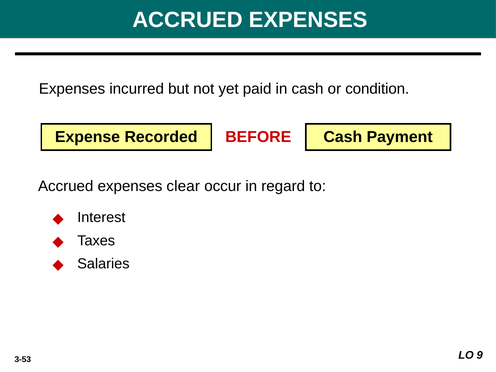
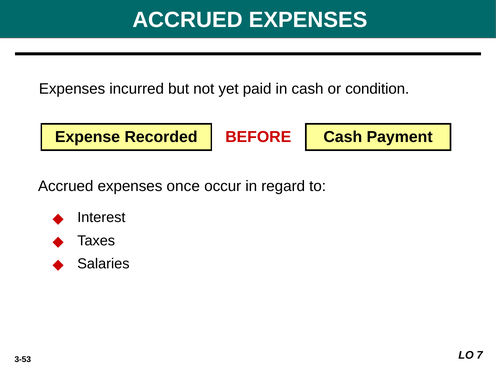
clear: clear -> once (183, 186)
9: 9 -> 7 (480, 355)
